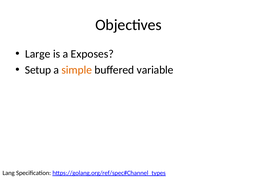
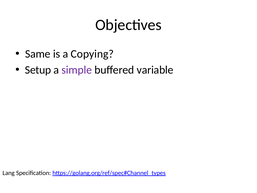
Large: Large -> Same (38, 54)
Exposes: Exposes -> Copying (92, 54)
simple colour: orange -> purple (77, 70)
